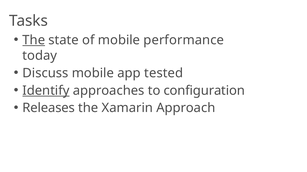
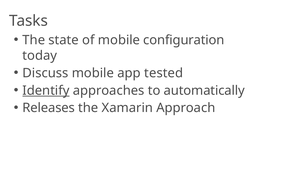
The underline: present -> none (34, 40)
performance: performance -> configuration (184, 40)
configuration: configuration -> automatically (204, 91)
